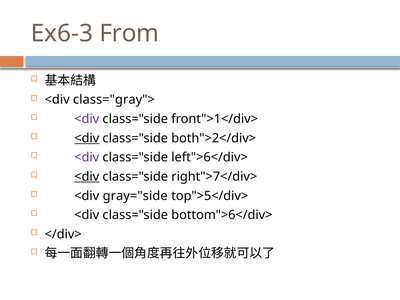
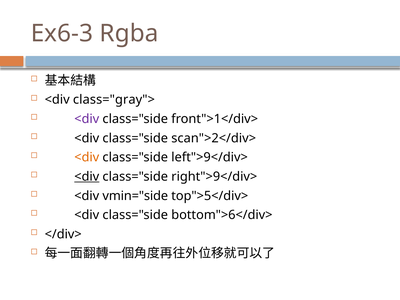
From: From -> Rgba (129, 33)
<div underline: present -> none (87, 138)
both">2</div>: both">2</div> -> scan">2</div> (214, 138)
<div colour: purple -> orange (87, 157)
left">6</div>: left">6</div> -> left">9</div> (210, 157)
right">7</div>: right">7</div> -> right">9</div> (214, 177)
gray="side: gray="side -> vmin="side (135, 196)
